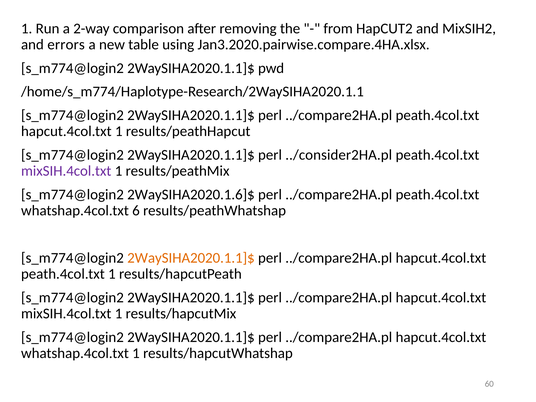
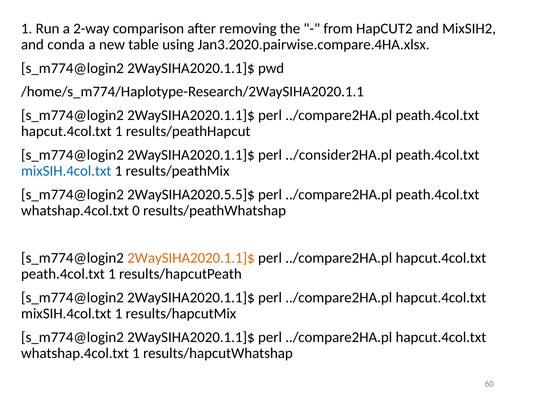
errors: errors -> conda (66, 45)
mixSIH.4col.txt colour: purple -> blue (66, 171)
2WaySIHA2020.1.6]$: 2WaySIHA2020.1.6]$ -> 2WaySIHA2020.5.5]$ (191, 195)
6: 6 -> 0 (136, 211)
